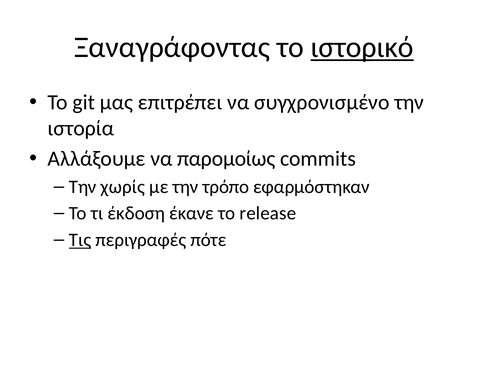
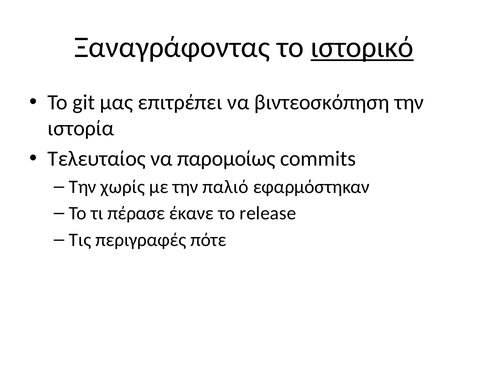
συγχρονισμένο: συγχρονισμένο -> βιντεοσκόπηση (322, 102)
Αλλάξουμε: Αλλάξουμε -> Τελευταίος (97, 159)
τρόπο: τρόπο -> παλιό (226, 187)
έκδοση: έκδοση -> πέρασε (136, 213)
Τις underline: present -> none (80, 240)
